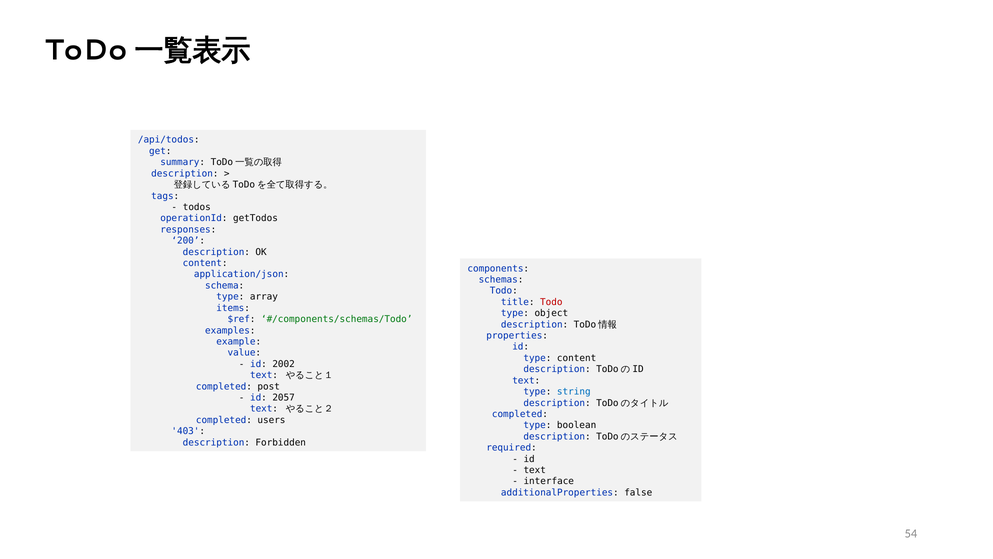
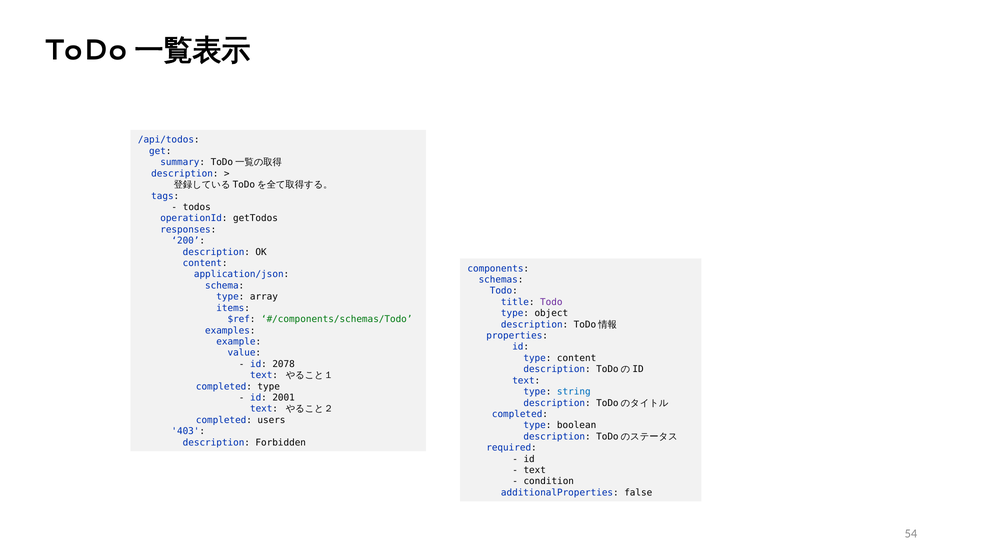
Todo colour: red -> purple (551, 302)
2002: 2002 -> 2078 (284, 364)
post: post -> type (269, 386)
2057: 2057 -> 2001 (284, 397)
interface: interface -> condition (549, 481)
